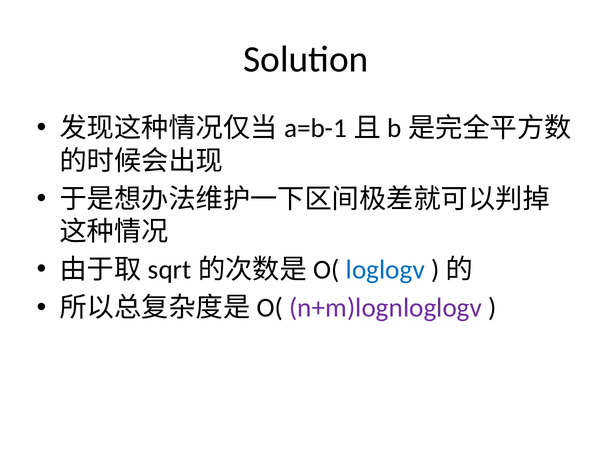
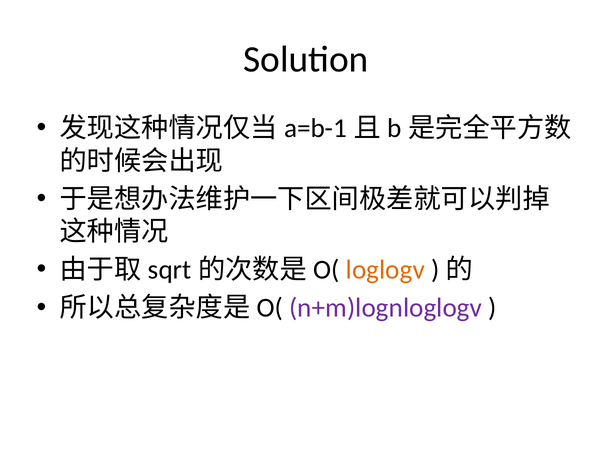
loglogv colour: blue -> orange (385, 270)
